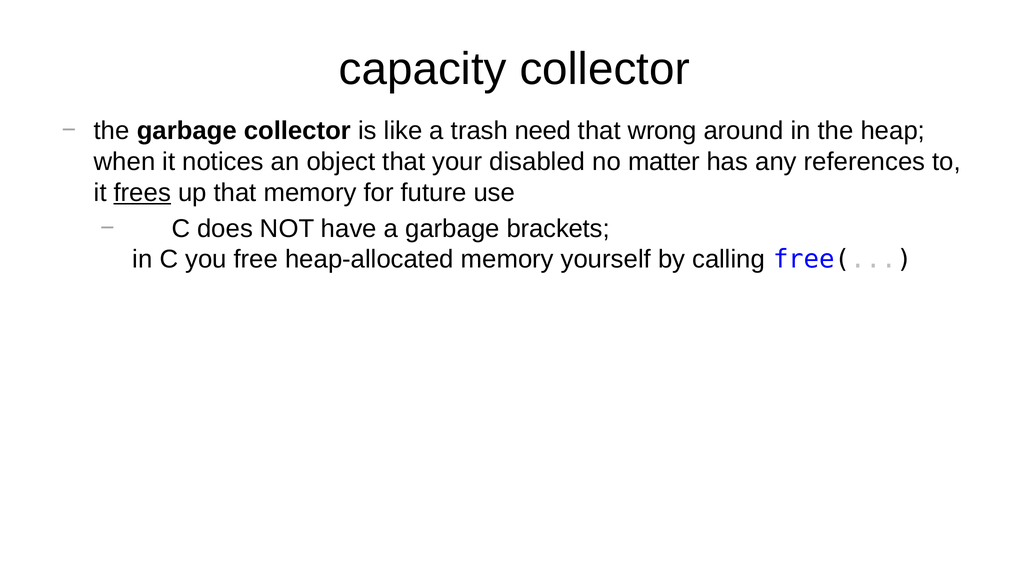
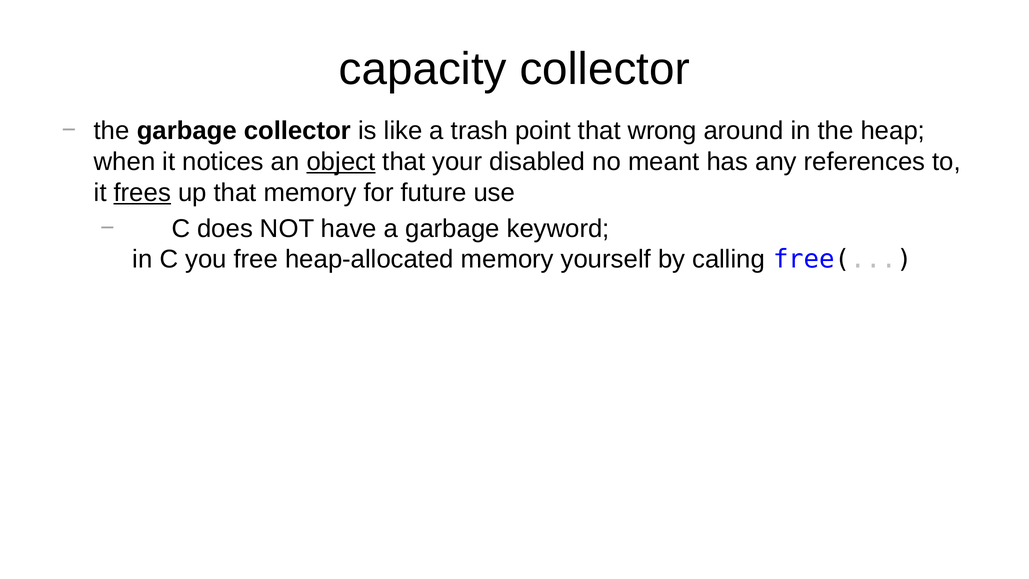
need: need -> point (543, 131)
object underline: none -> present (341, 162)
matter: matter -> meant (664, 162)
brackets: brackets -> keyword (558, 229)
